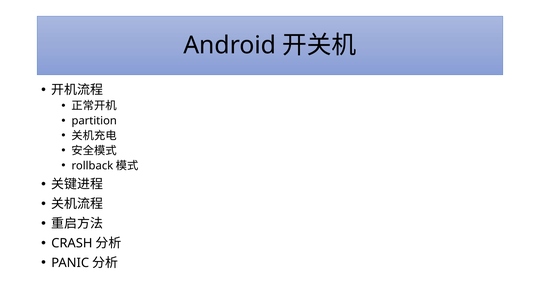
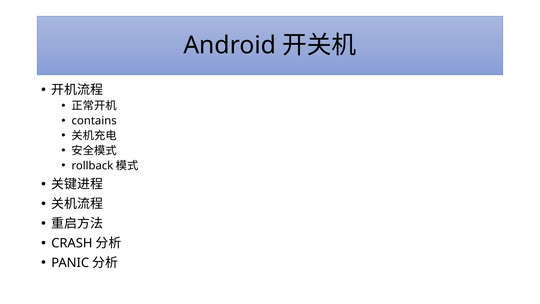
partition: partition -> contains (94, 121)
